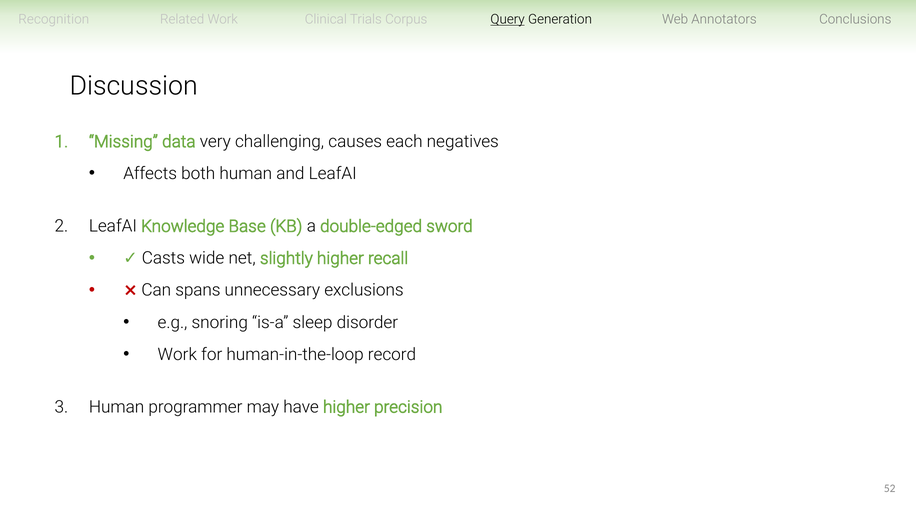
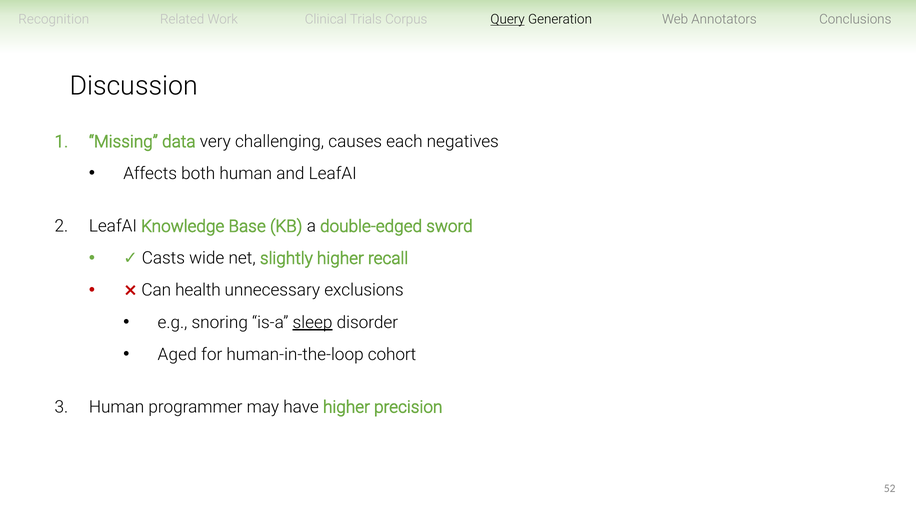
spans: spans -> health (198, 290)
sleep underline: none -> present (313, 323)
Work: Work -> Aged (177, 355)
record: record -> cohort (392, 355)
